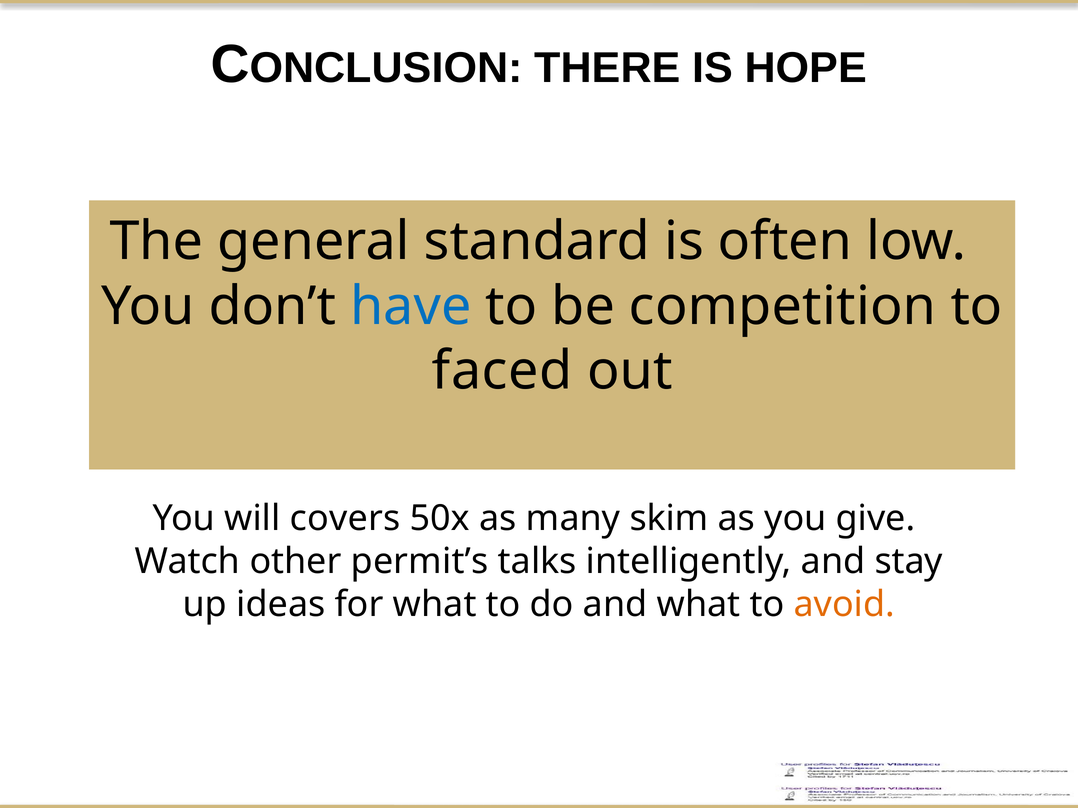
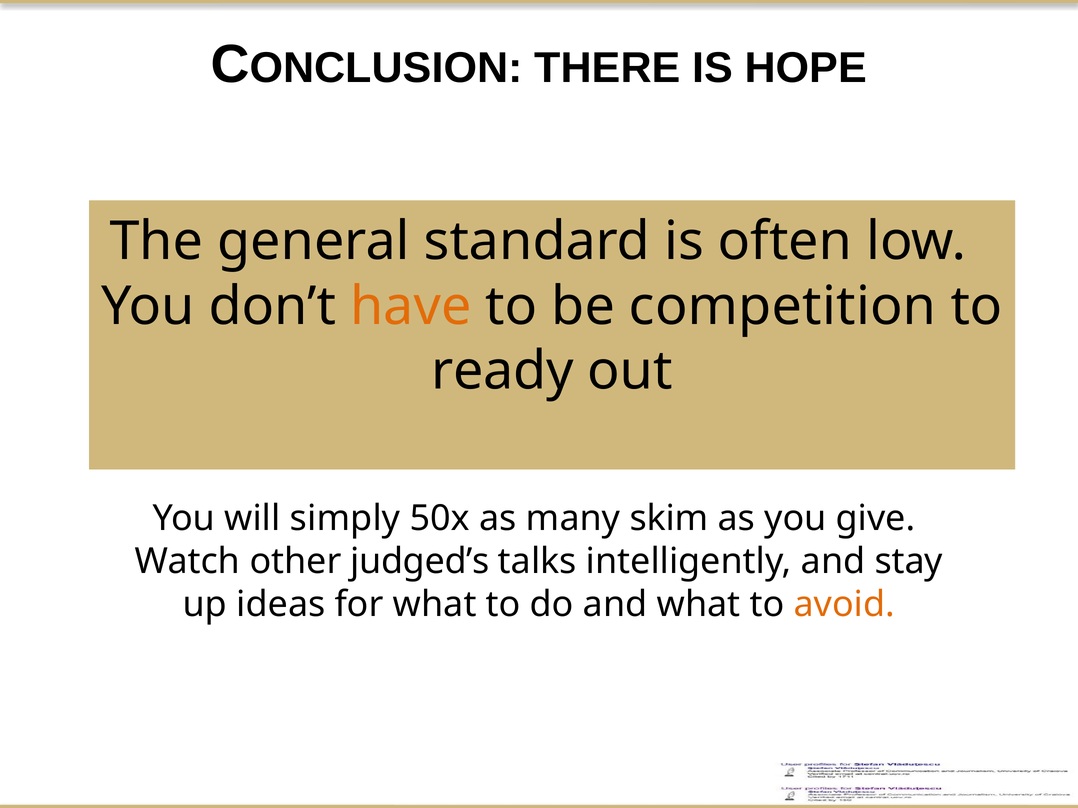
have colour: blue -> orange (411, 307)
faced: faced -> ready (503, 371)
covers: covers -> simply (345, 519)
permit’s: permit’s -> judged’s (420, 562)
